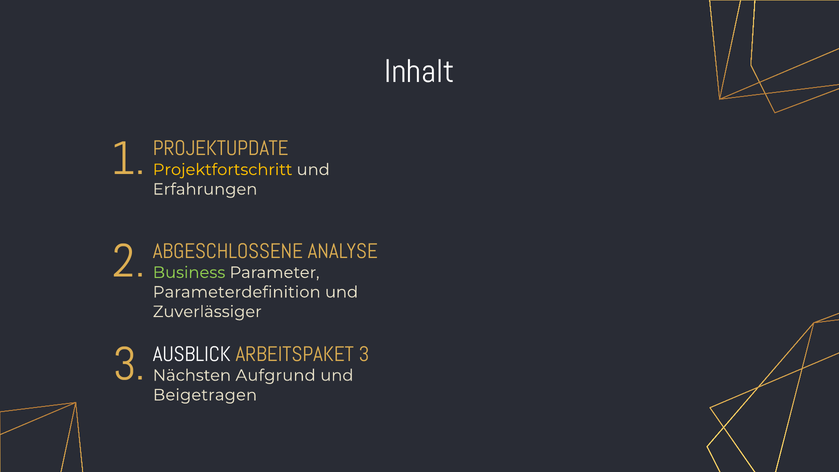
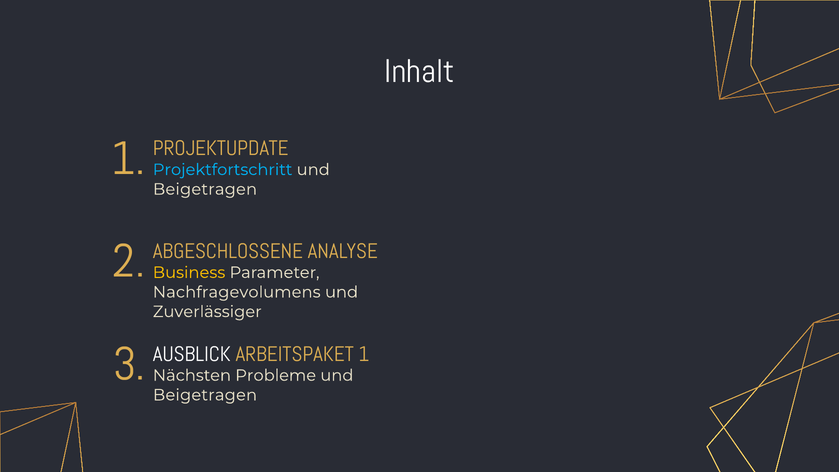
Projektfortschritt colour: yellow -> light blue (223, 170)
Erfahrungen: Erfahrungen -> Beigetragen (205, 189)
Business colour: light green -> yellow (189, 273)
Parameterdefinition: Parameterdefinition -> Nachfragevolumens (237, 292)
ARBEITSPAKET 3: 3 -> 1 (364, 354)
Aufgrund: Aufgrund -> Probleme (276, 375)
